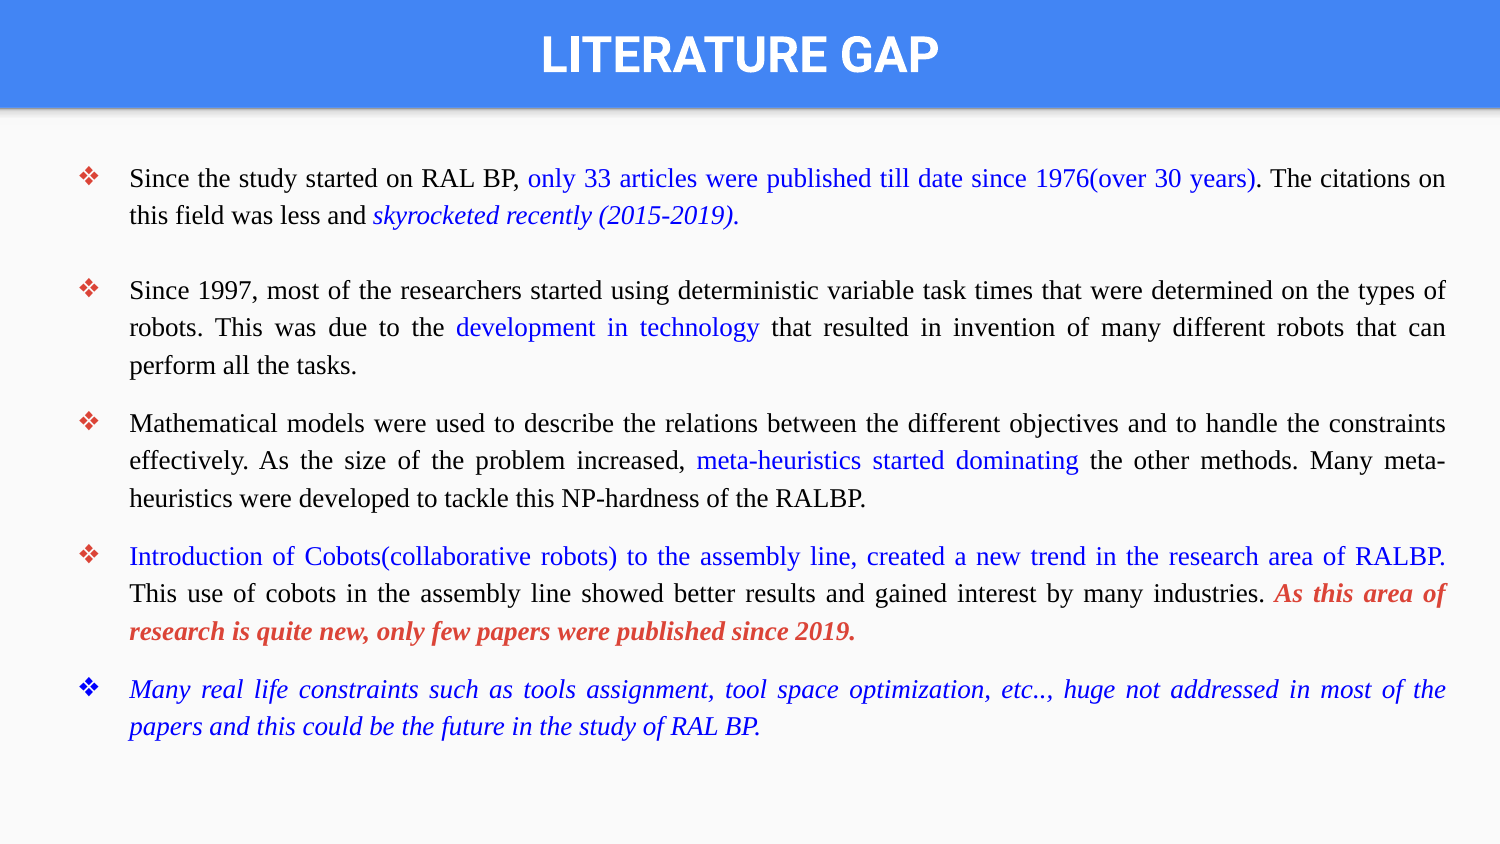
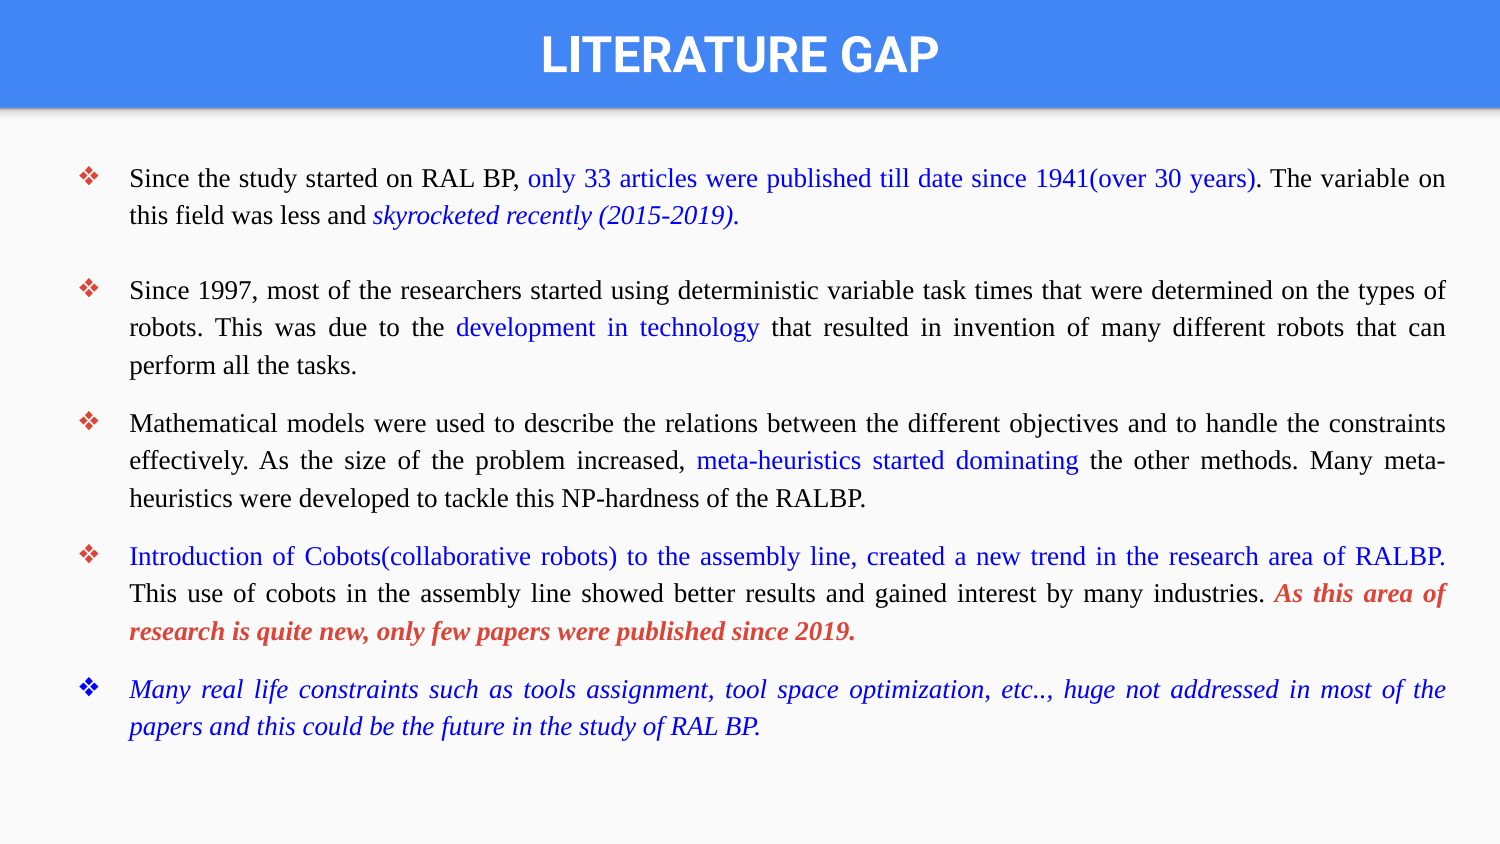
1976(over: 1976(over -> 1941(over (1091, 178)
The citations: citations -> variable (1365, 178)
